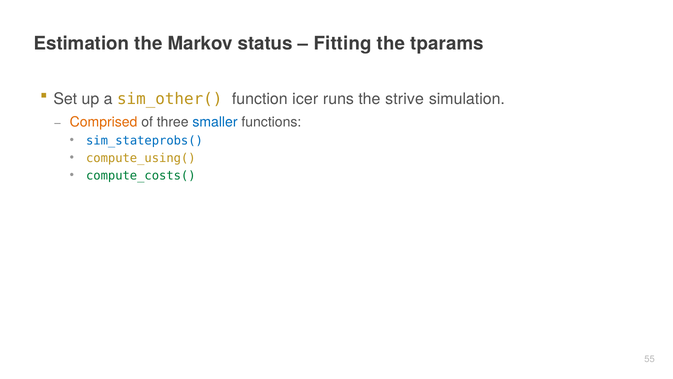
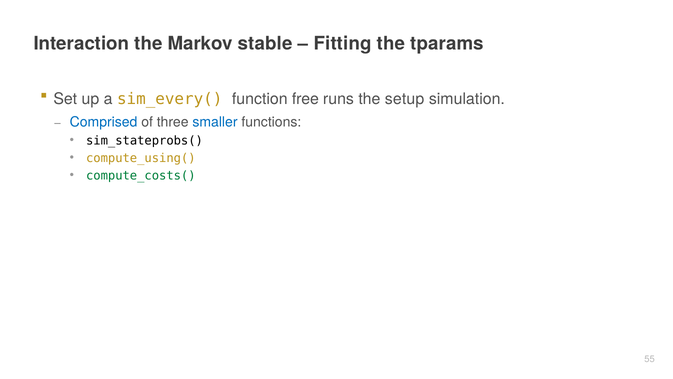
Estimation: Estimation -> Interaction (81, 43)
status: status -> stable (265, 43)
sim_other(: sim_other( -> sim_every( (170, 99)
icer: icer -> free (305, 99)
strive: strive -> setup (405, 99)
Comprised colour: orange -> blue (104, 122)
sim_stateprobs( colour: blue -> black (144, 140)
